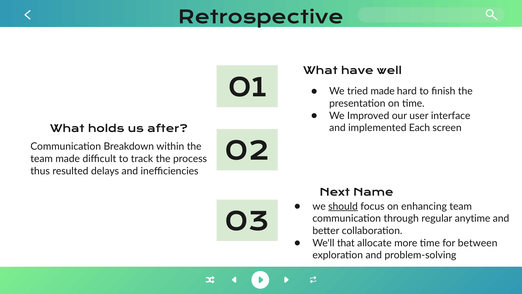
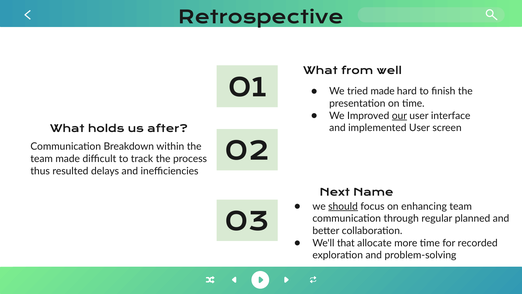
have: have -> from (357, 71)
our underline: none -> present (399, 116)
implemented Each: Each -> User (419, 128)
anytime: anytime -> planned (473, 218)
between: between -> recorded (478, 243)
